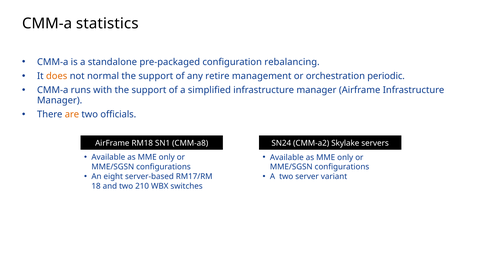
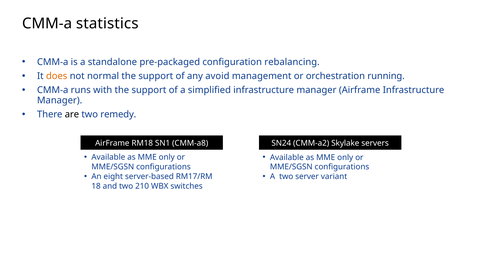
retire: retire -> avoid (217, 76)
periodic: periodic -> running (386, 76)
are colour: orange -> black (72, 115)
officials: officials -> remedy (118, 115)
